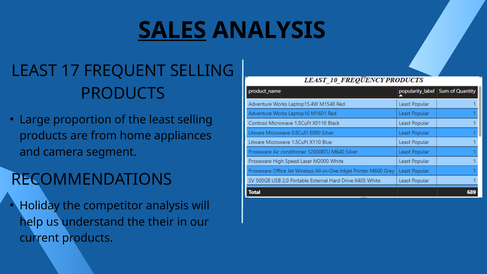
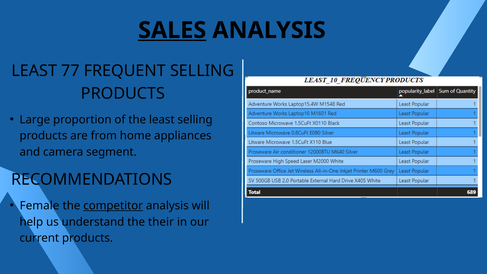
17: 17 -> 77 (70, 71)
Holiday: Holiday -> Female (40, 206)
competitor underline: none -> present (113, 206)
